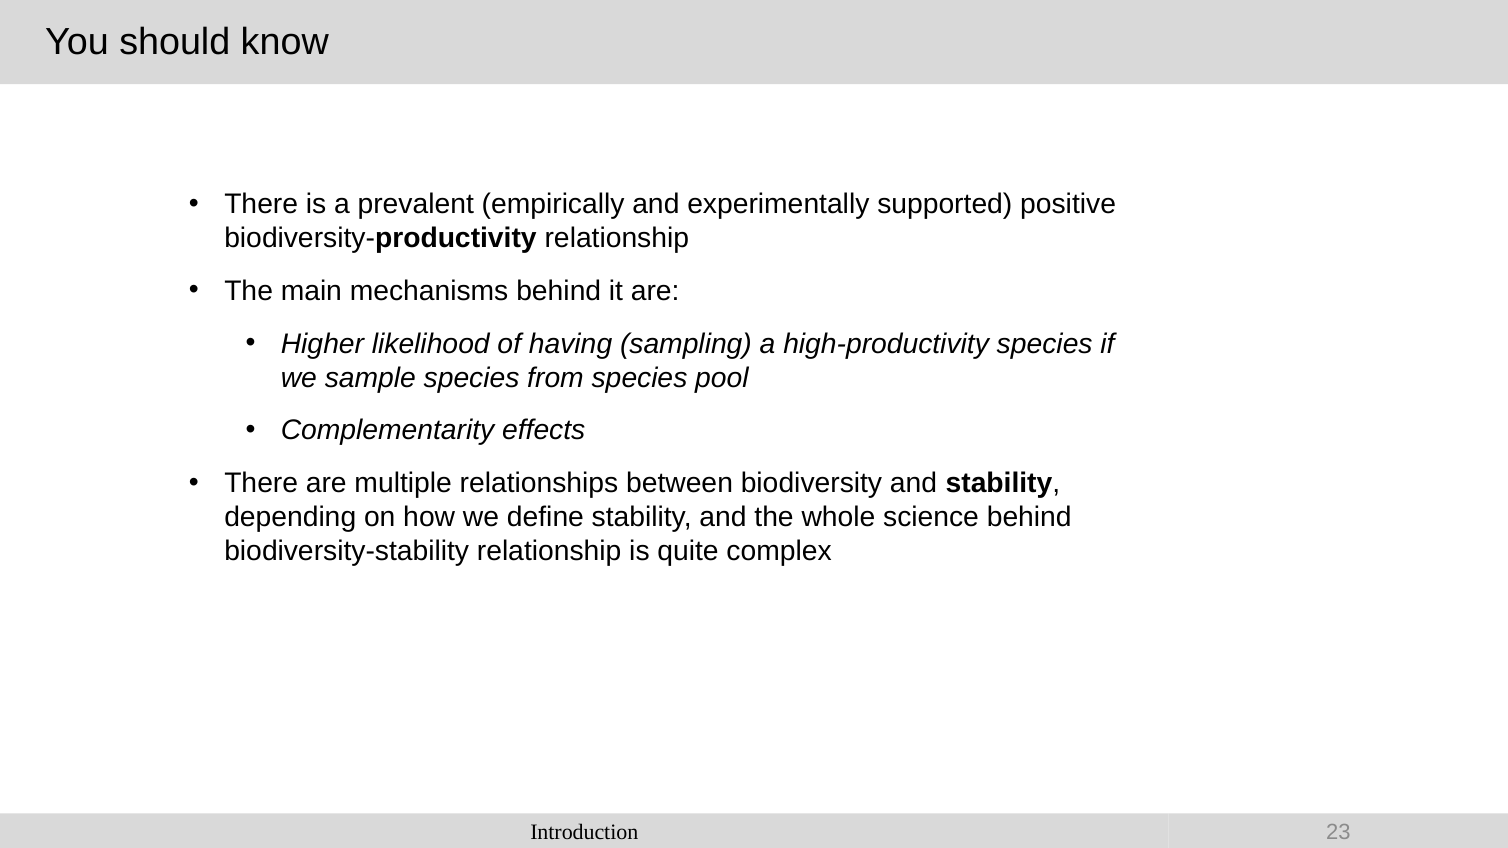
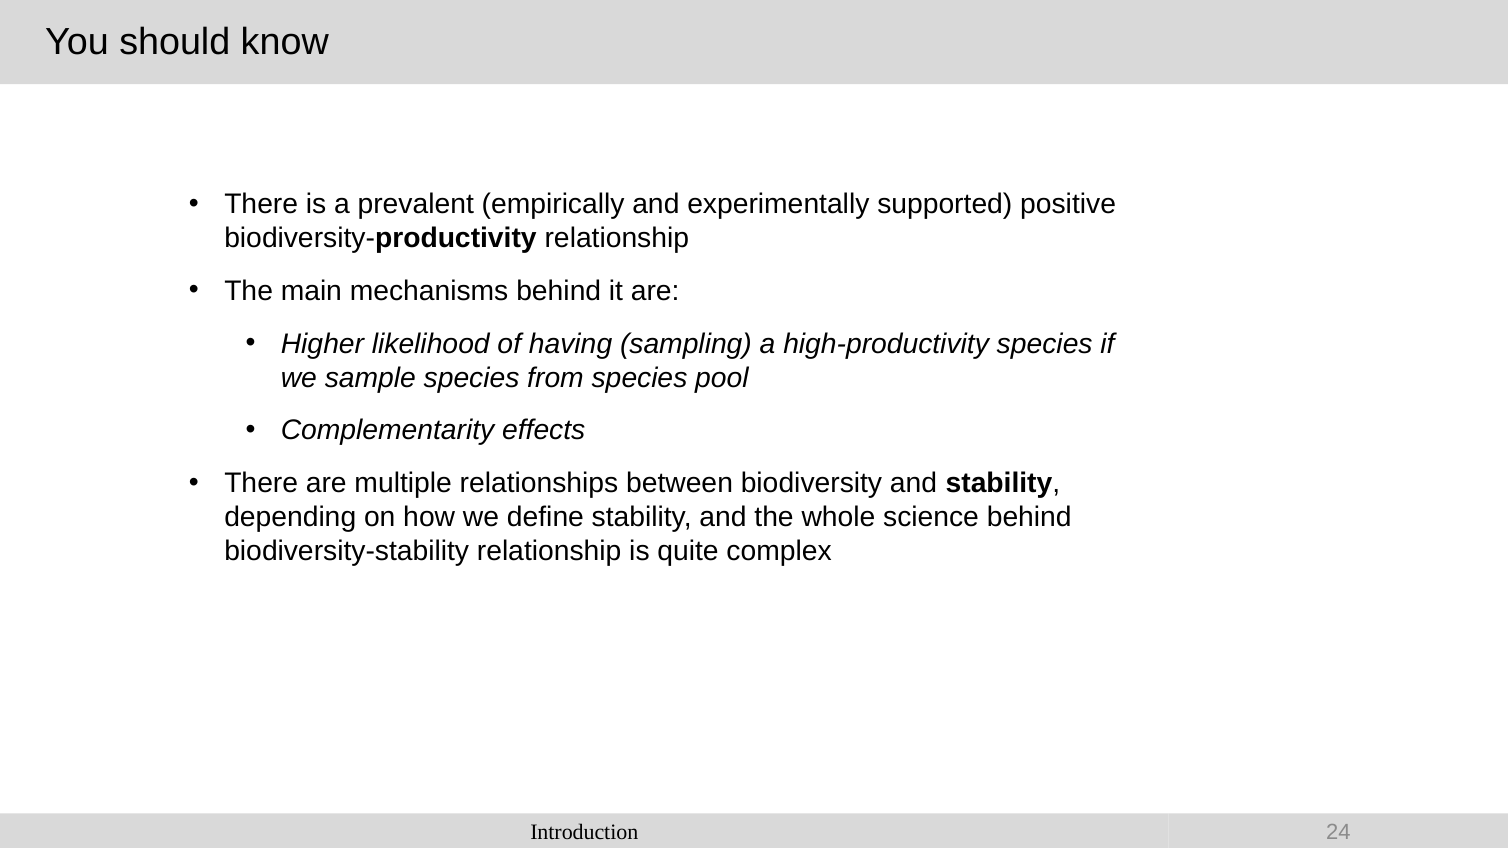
23: 23 -> 24 (1338, 832)
